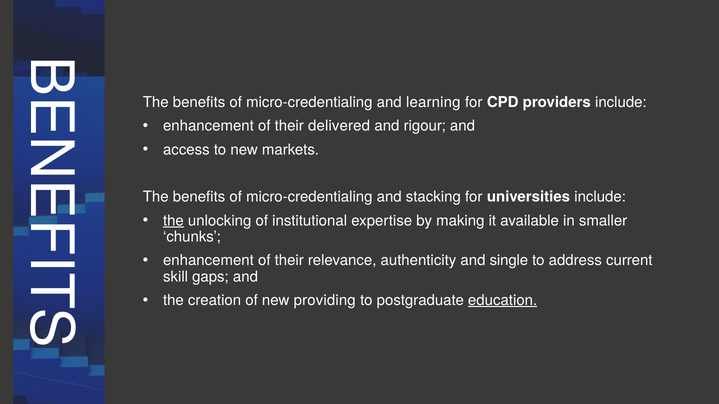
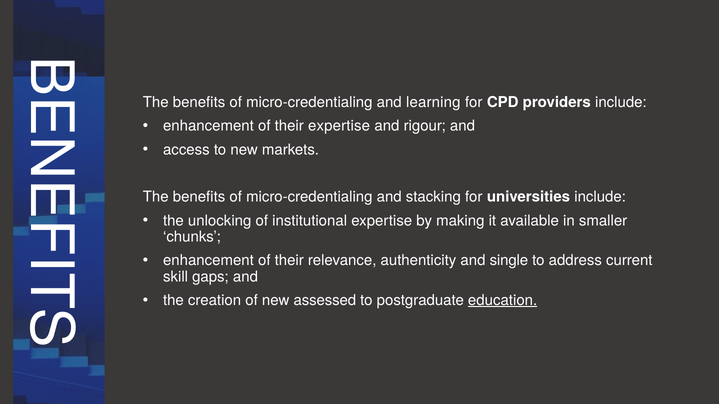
their delivered: delivered -> expertise (339, 126)
the underline: present -> none (173, 221)
providing: providing -> assessed (325, 301)
